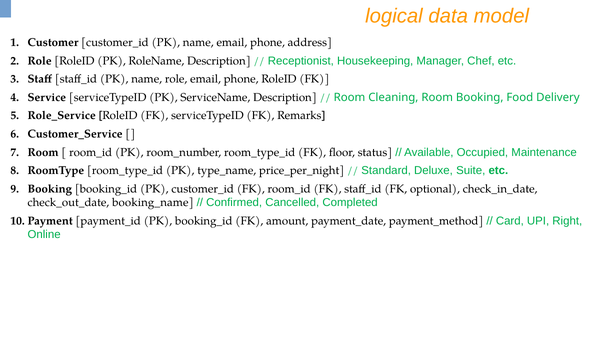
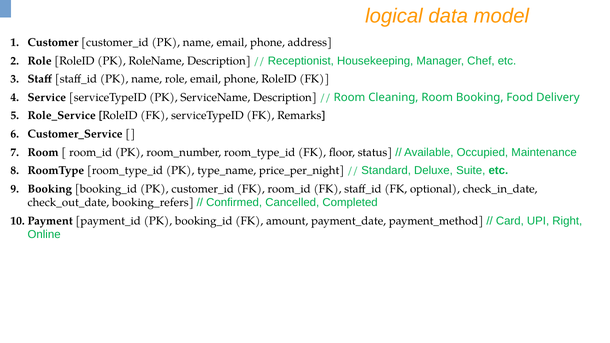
booking_name: booking_name -> booking_refers (153, 203)
